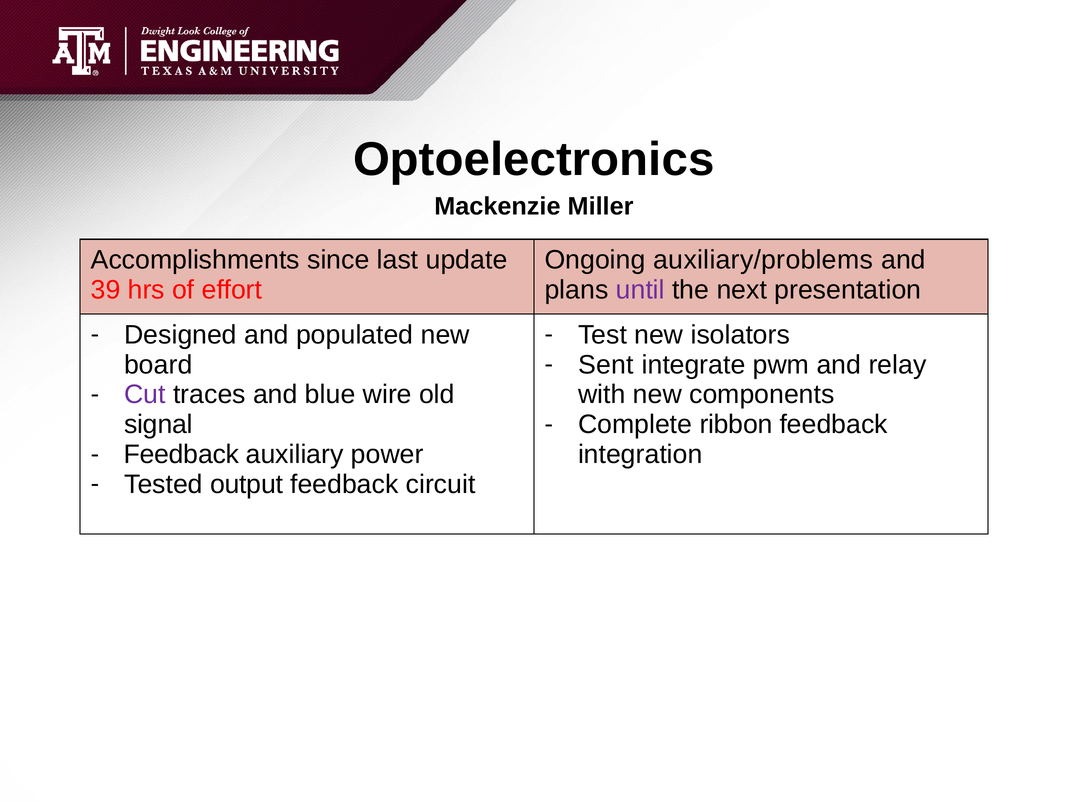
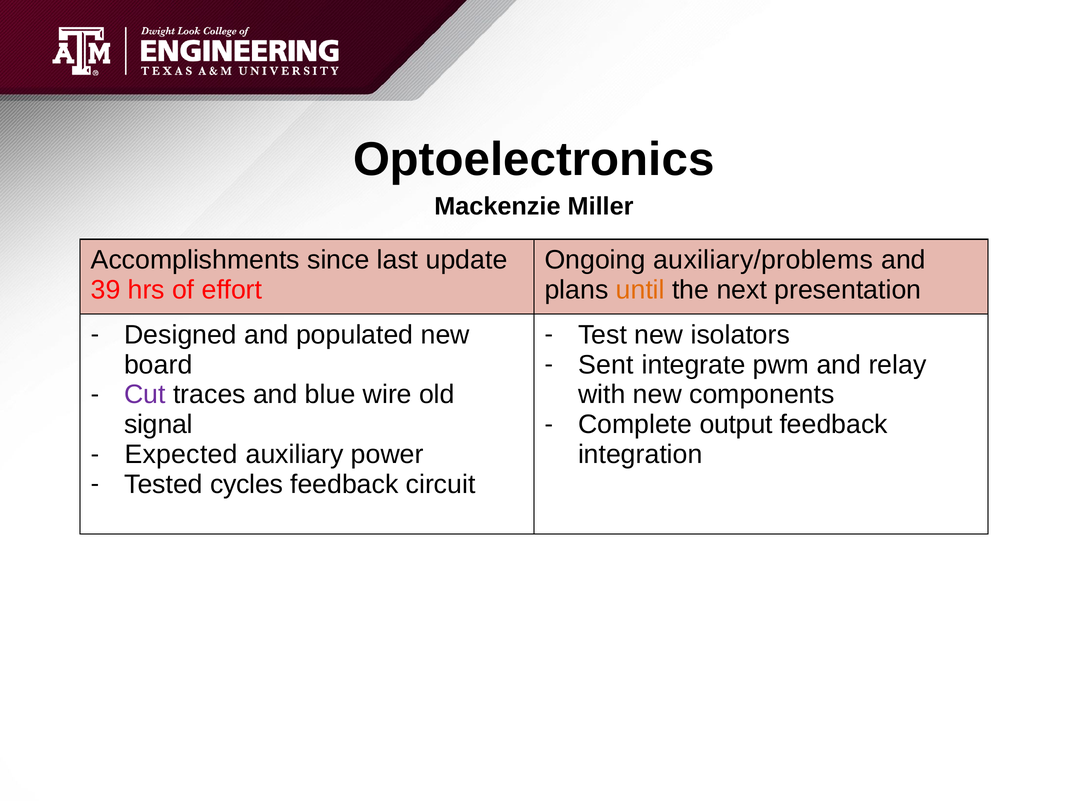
until colour: purple -> orange (640, 290)
ribbon: ribbon -> output (736, 425)
Feedback: Feedback -> Expected (181, 454)
output: output -> cycles (247, 484)
